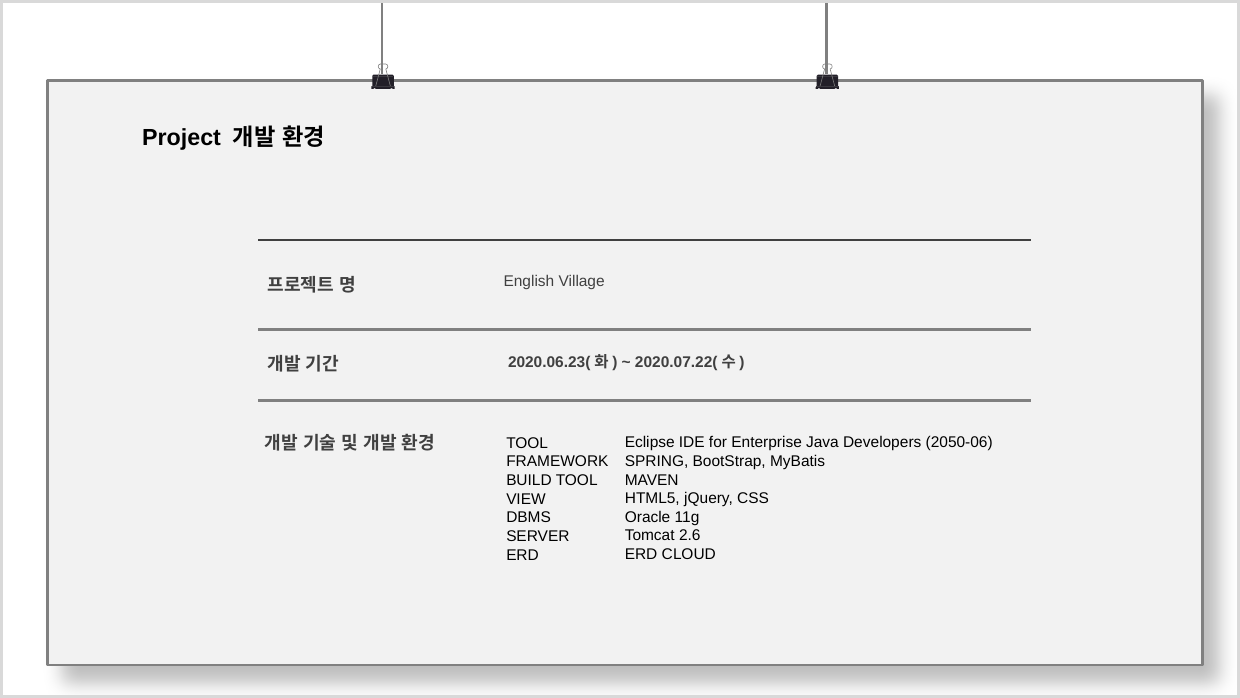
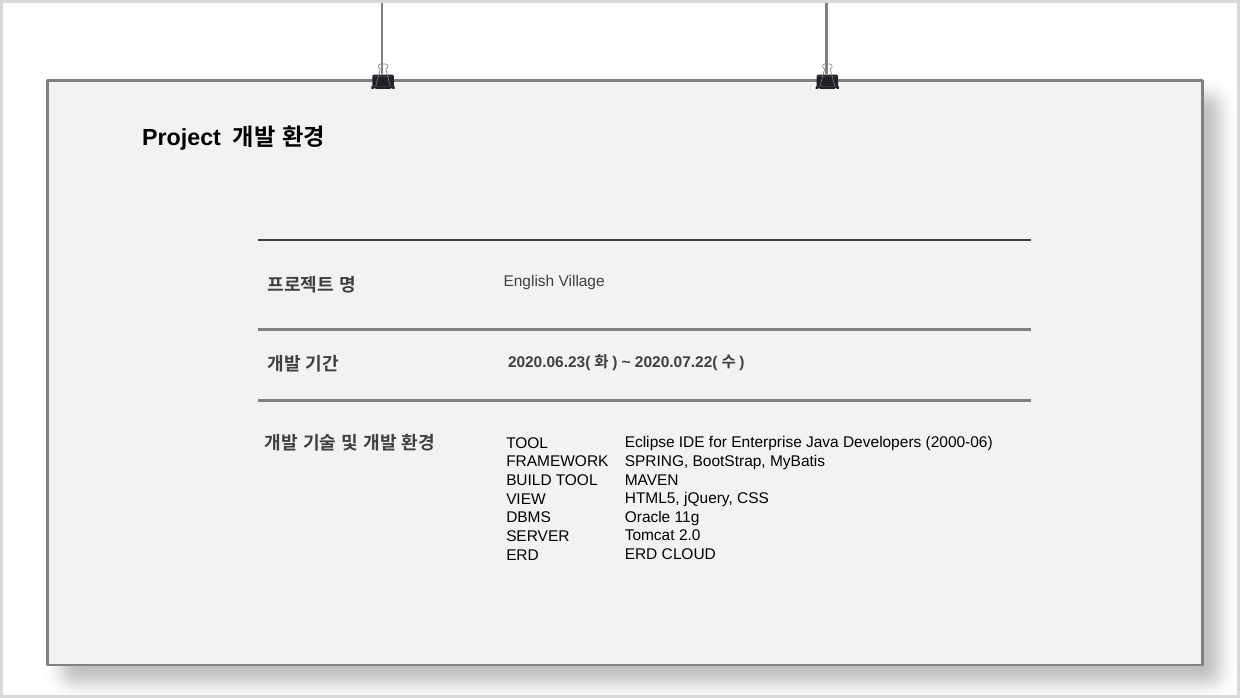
2050-06: 2050-06 -> 2000-06 (959, 442)
2.6: 2.6 -> 2.0 (690, 535)
